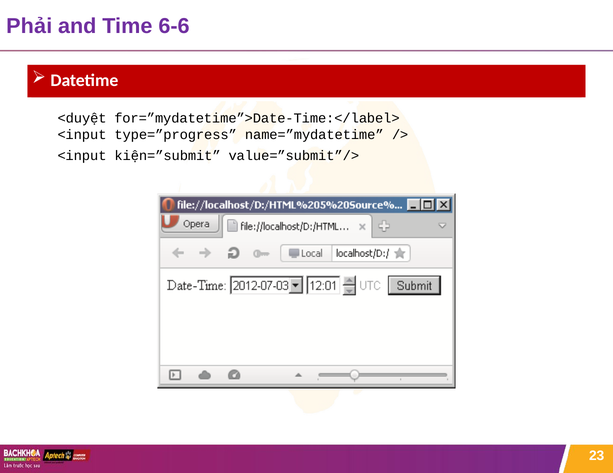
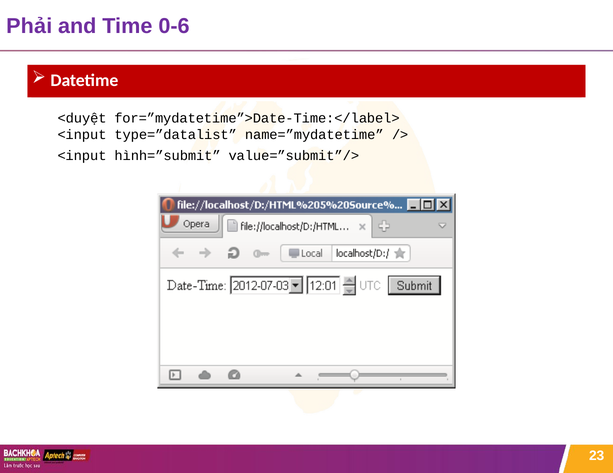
6-6: 6-6 -> 0-6 (174, 26)
type=”progress: type=”progress -> type=”datalist (176, 135)
kiện=”submit: kiện=”submit -> hình=”submit (168, 156)
